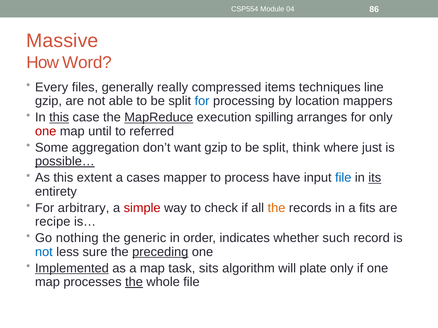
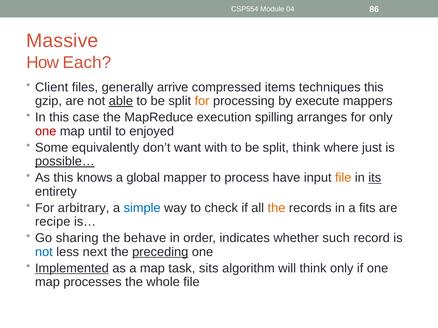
Word: Word -> Each (87, 63)
Every: Every -> Client (52, 87)
really: really -> arrive (173, 87)
techniques line: line -> this (374, 87)
able underline: none -> present (121, 101)
for colour: blue -> orange (202, 101)
location: location -> execute (317, 101)
this underline: present -> none (59, 118)
MapReduce underline: present -> none (159, 118)
referred: referred -> enjoyed (152, 131)
aggregation: aggregation -> equivalently (106, 148)
want gzip: gzip -> with (216, 148)
extent: extent -> knows (95, 178)
cases: cases -> global (143, 178)
file colour: blue -> orange (343, 178)
simple colour: red -> blue (142, 208)
nothing: nothing -> sharing (77, 238)
generic: generic -> behave (145, 238)
sure: sure -> next (95, 252)
will plate: plate -> think (313, 269)
the underline: present -> none (134, 282)
